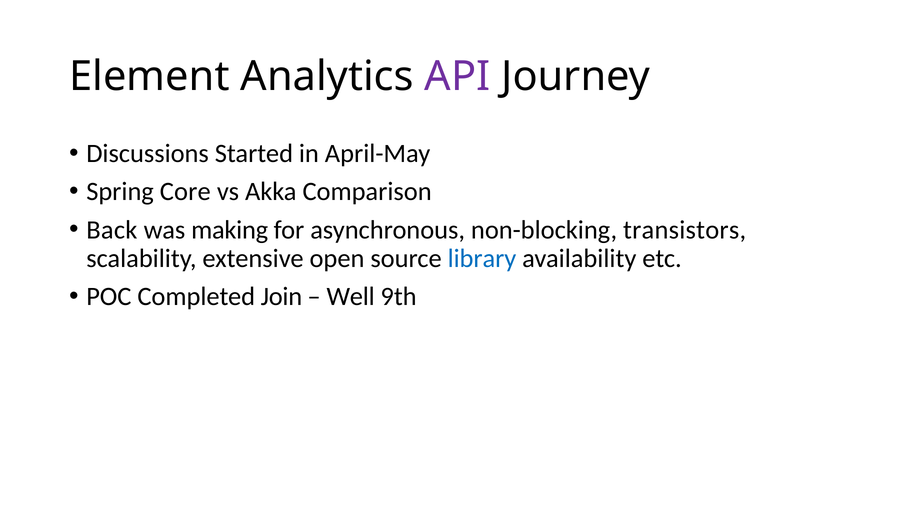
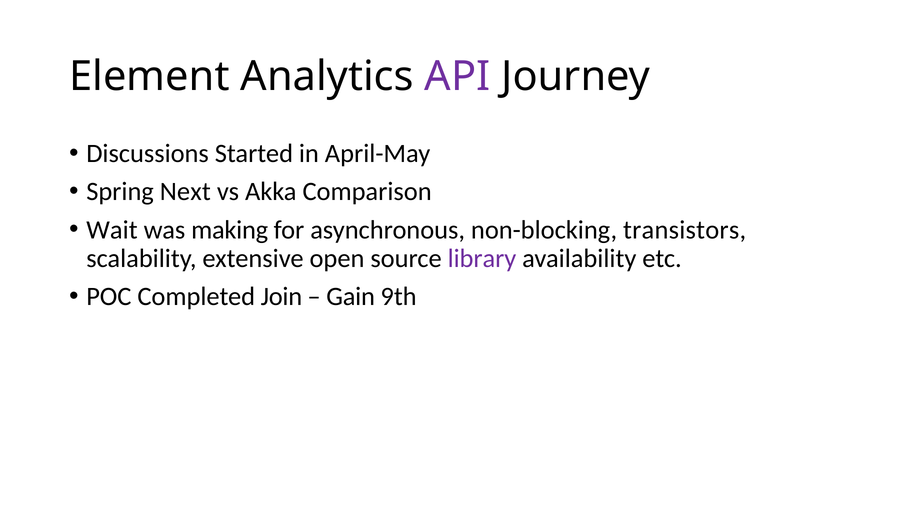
Core: Core -> Next (185, 192)
Back: Back -> Wait (112, 230)
library colour: blue -> purple (482, 258)
Well: Well -> Gain (351, 296)
